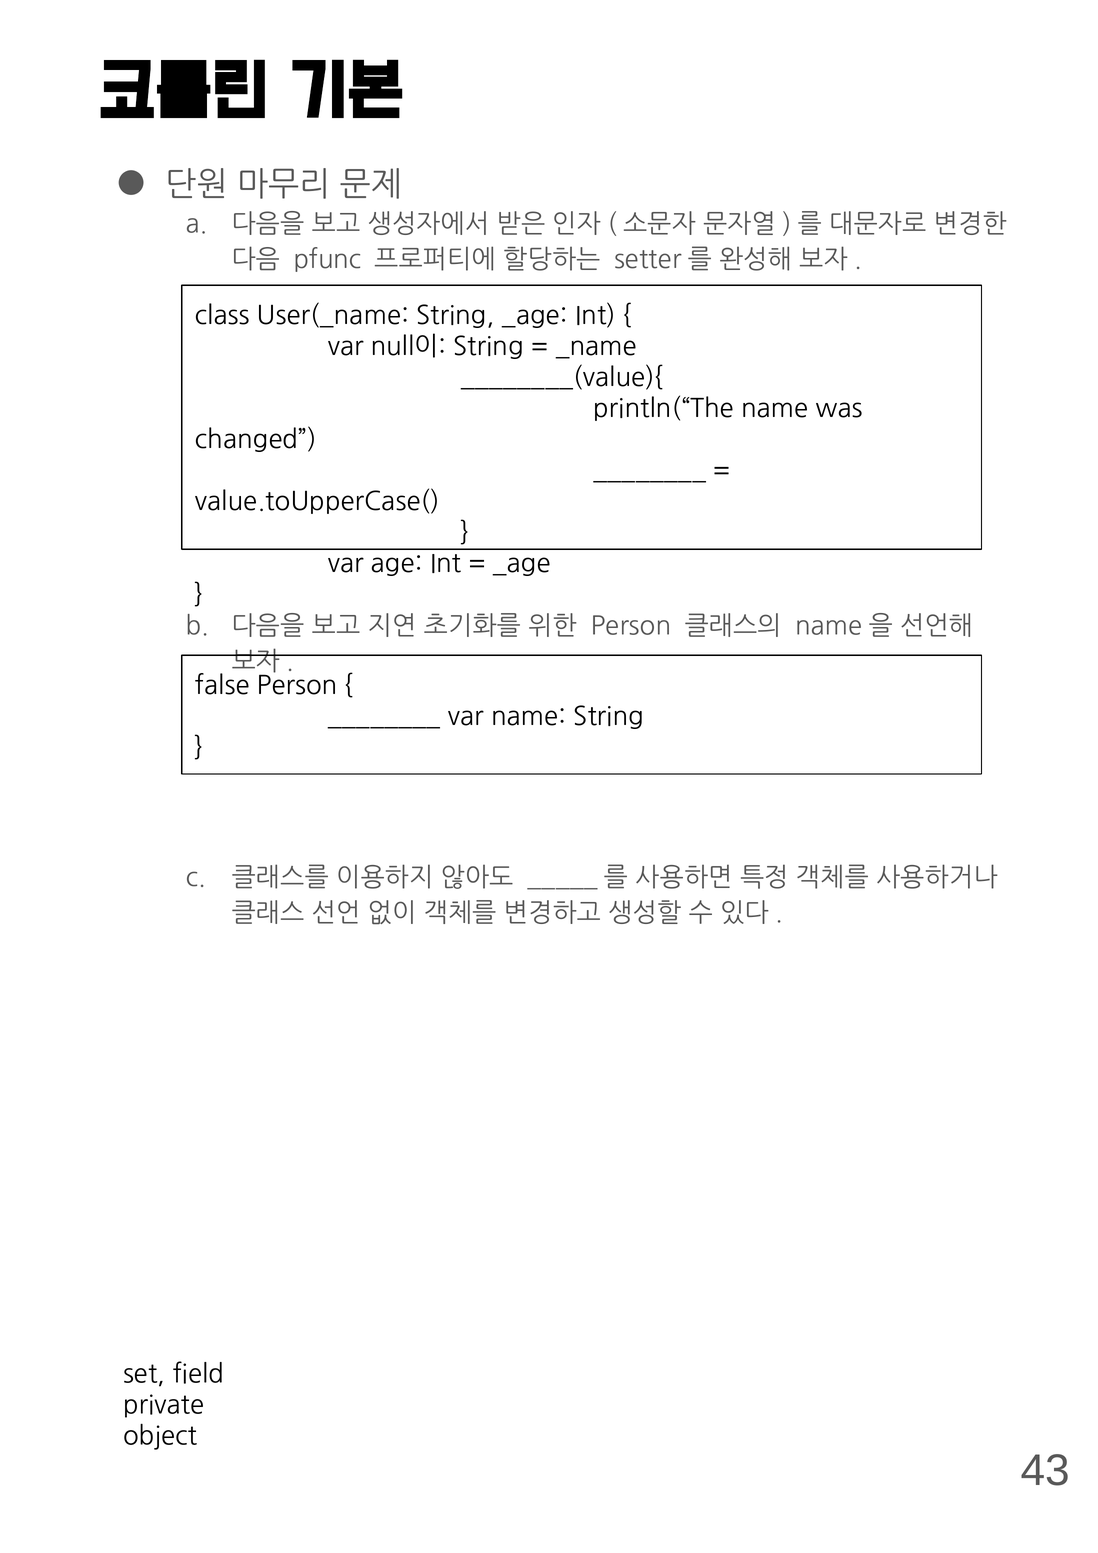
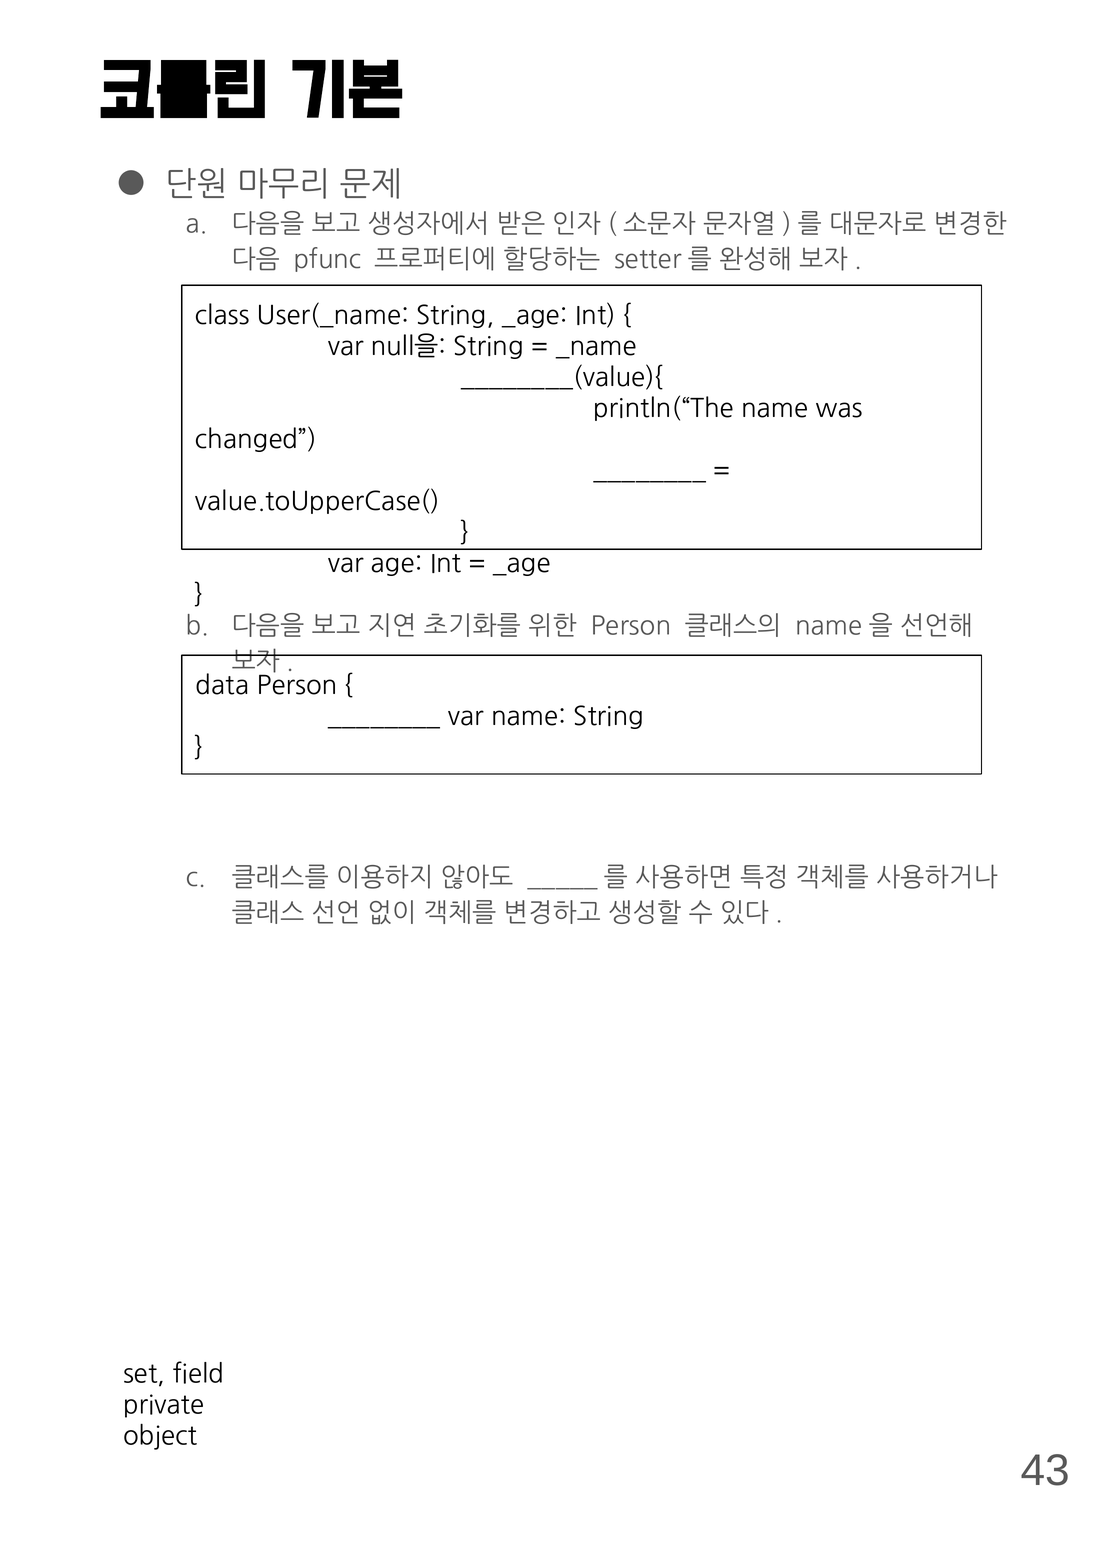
null이: null이 -> null을 (409, 347)
false: false -> data (222, 686)
